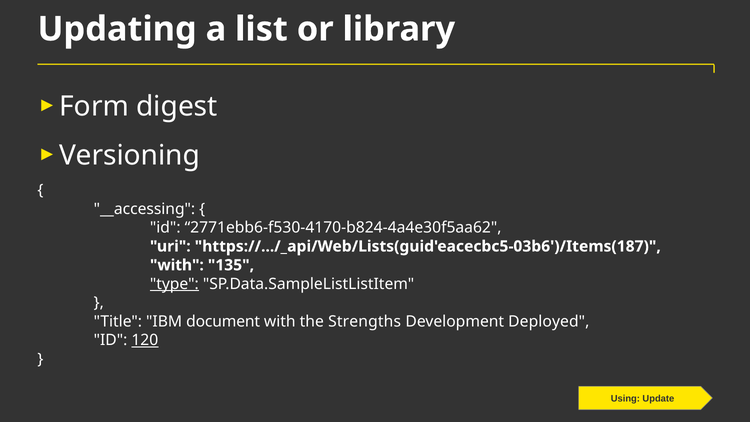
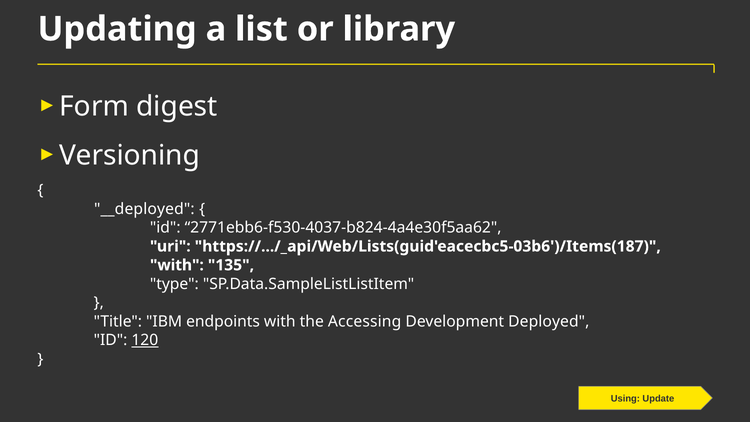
__accessing: __accessing -> __deployed (144, 209)
2771ebb6-f530-4170-b824-4a4e30f5aa62: 2771ebb6-f530-4170-b824-4a4e30f5aa62 -> 2771ebb6-f530-4037-b824-4a4e30f5aa62 (343, 228)
type underline: present -> none (174, 284)
document: document -> endpoints (223, 321)
Strengths: Strengths -> Accessing (365, 321)
